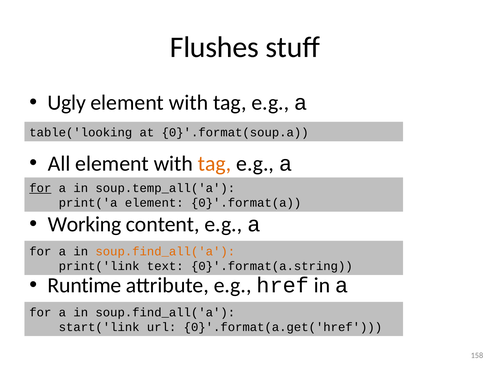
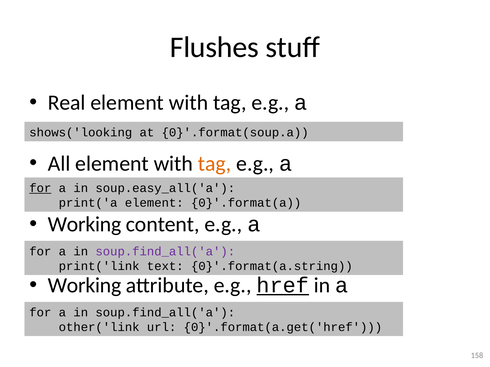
Ugly: Ugly -> Real (67, 103)
table('looking: table('looking -> shows('looking (81, 133)
soup.temp_all('a: soup.temp_all('a -> soup.easy_all('a (165, 188)
soup.find_all('a colour: orange -> purple (165, 252)
Runtime: Runtime -> Working (85, 286)
href underline: none -> present (283, 286)
start('link: start('link -> other('link (99, 328)
